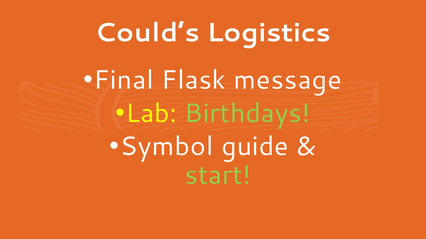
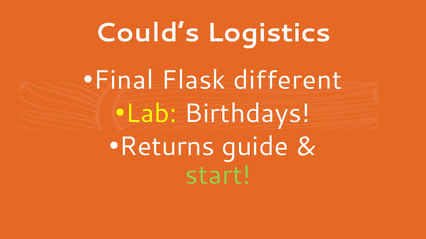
message: message -> different (288, 80)
Birthdays colour: light green -> white (247, 114)
Symbol: Symbol -> Returns (167, 147)
